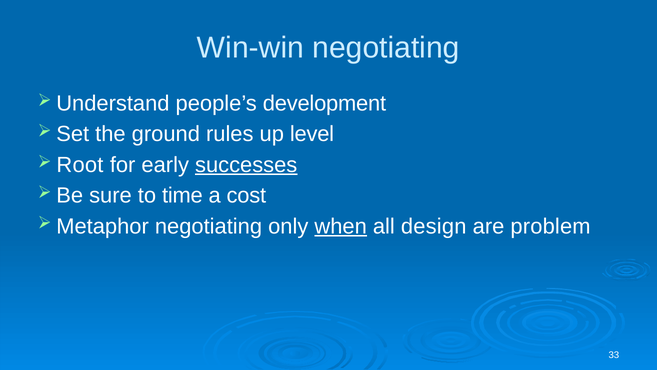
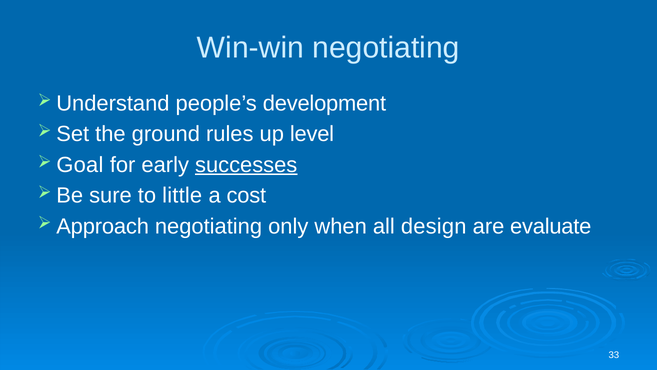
Root: Root -> Goal (80, 165)
time: time -> little (182, 195)
Metaphor: Metaphor -> Approach (103, 226)
when underline: present -> none (341, 226)
problem: problem -> evaluate (551, 226)
